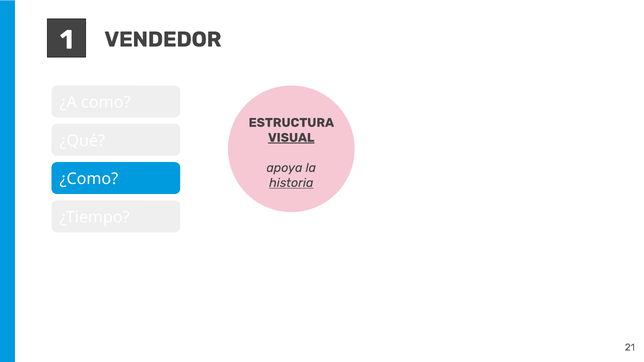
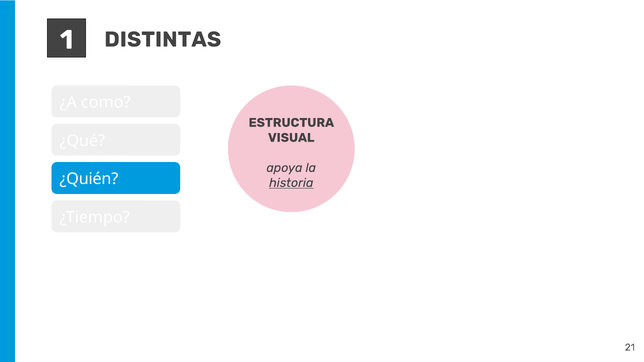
VENDEDOR: VENDEDOR -> DISTINTAS (163, 39)
VISUAL underline: present -> none (291, 138)
¿Como: ¿Como -> ¿Quién (89, 179)
